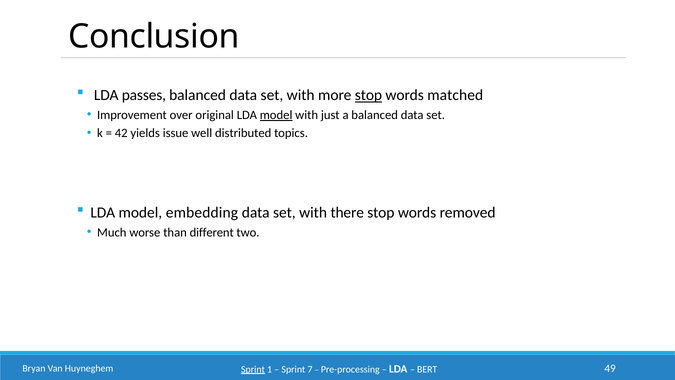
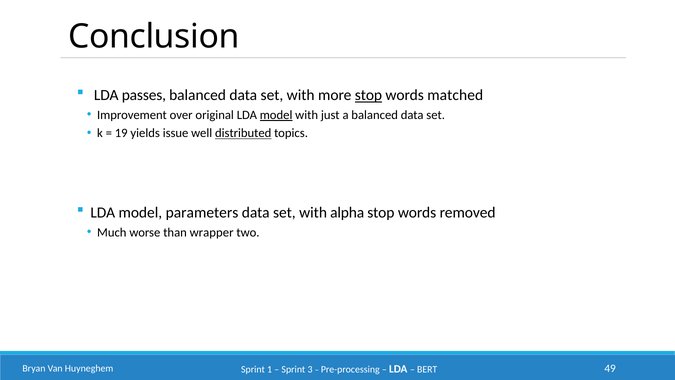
42: 42 -> 19 (121, 133)
distributed underline: none -> present (243, 133)
embedding: embedding -> parameters (202, 213)
there: there -> alpha (347, 213)
different: different -> wrapper (212, 232)
Sprint underline: present -> none (253, 369)
7: 7 -> 3 (310, 369)
